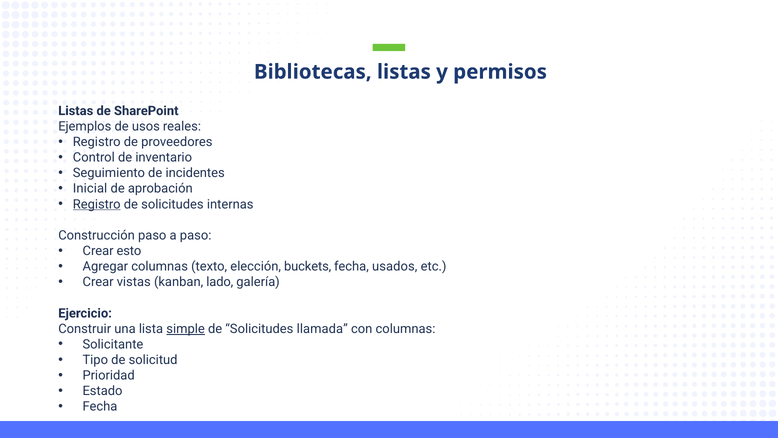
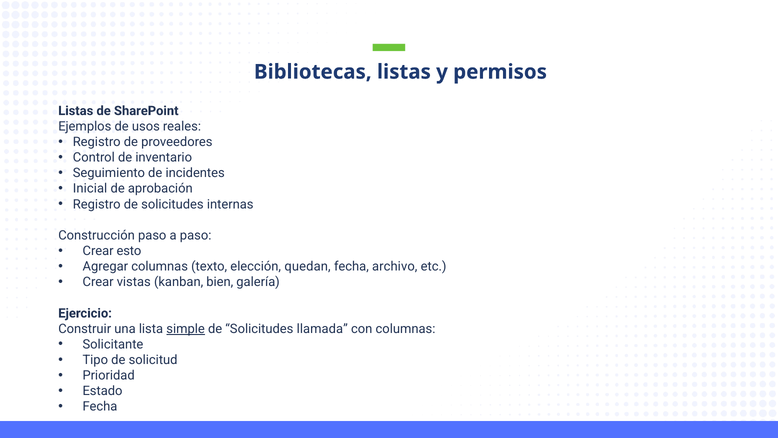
Registro underline: present -> none (97, 204)
buckets: buckets -> quedan (308, 266)
usados: usados -> archivo (395, 266)
lado: lado -> bien (220, 282)
